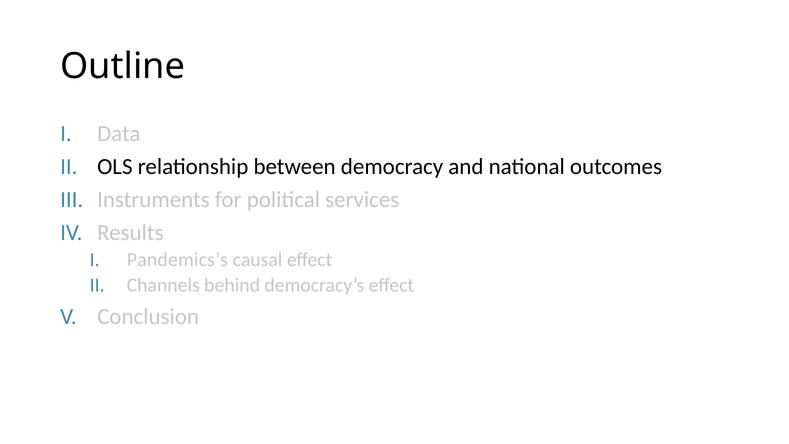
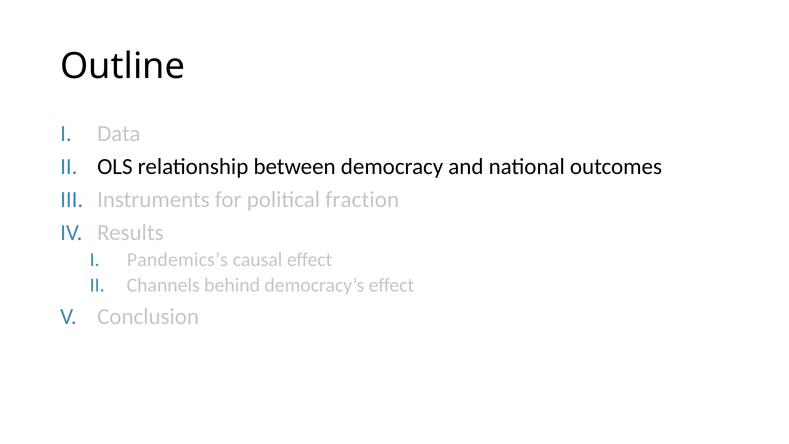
services: services -> fraction (362, 200)
